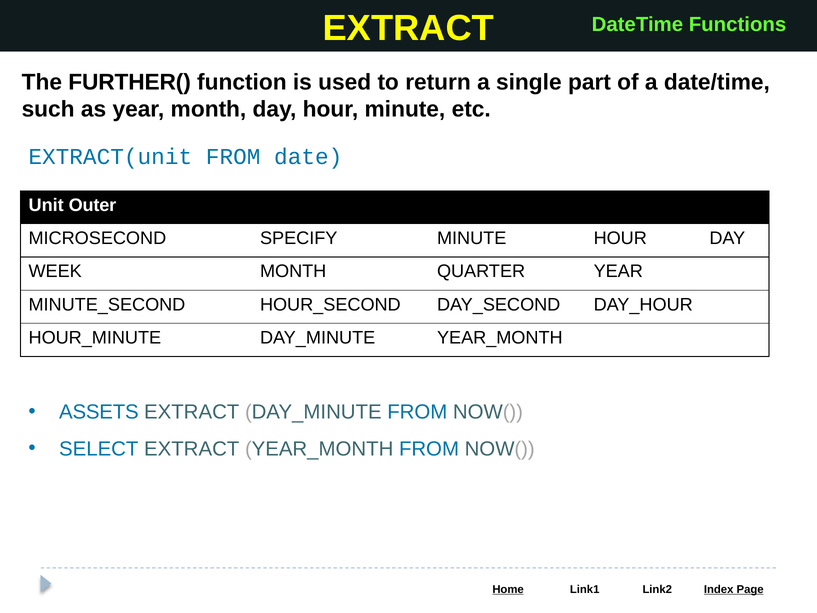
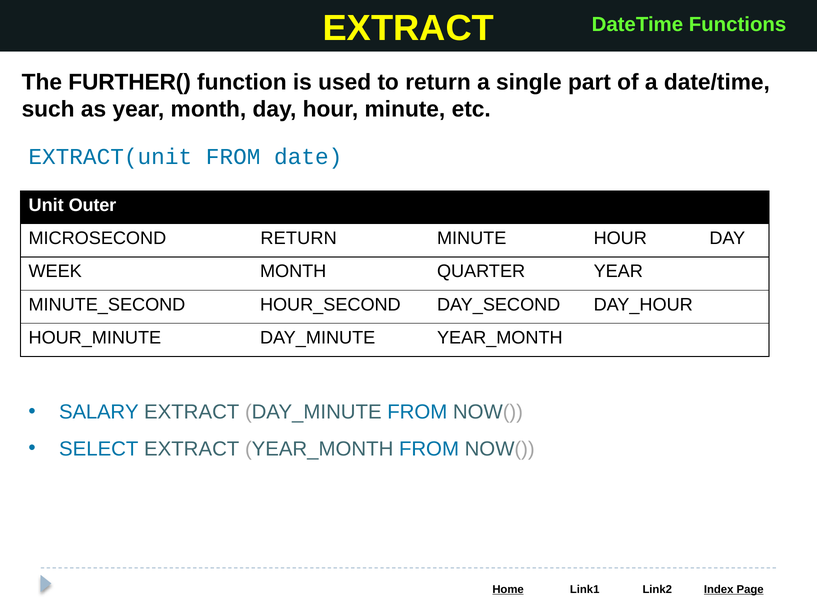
MICROSECOND SPECIFY: SPECIFY -> RETURN (299, 238)
ASSETS: ASSETS -> SALARY (99, 412)
